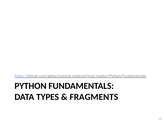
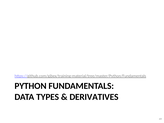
FRAGMENTS: FRAGMENTS -> DERIVATIVES (94, 97)
